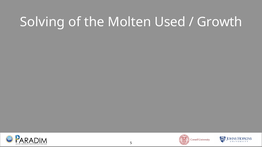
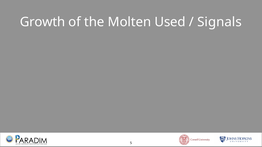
Solving: Solving -> Growth (42, 22)
Growth: Growth -> Signals (219, 22)
